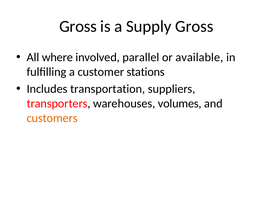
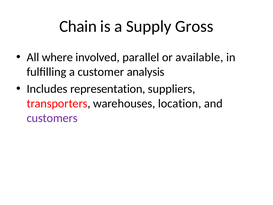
Gross: Gross -> Chain (78, 26)
stations: stations -> analysis (146, 72)
transportation: transportation -> representation (108, 89)
volumes: volumes -> location (180, 103)
customers colour: orange -> purple (52, 118)
